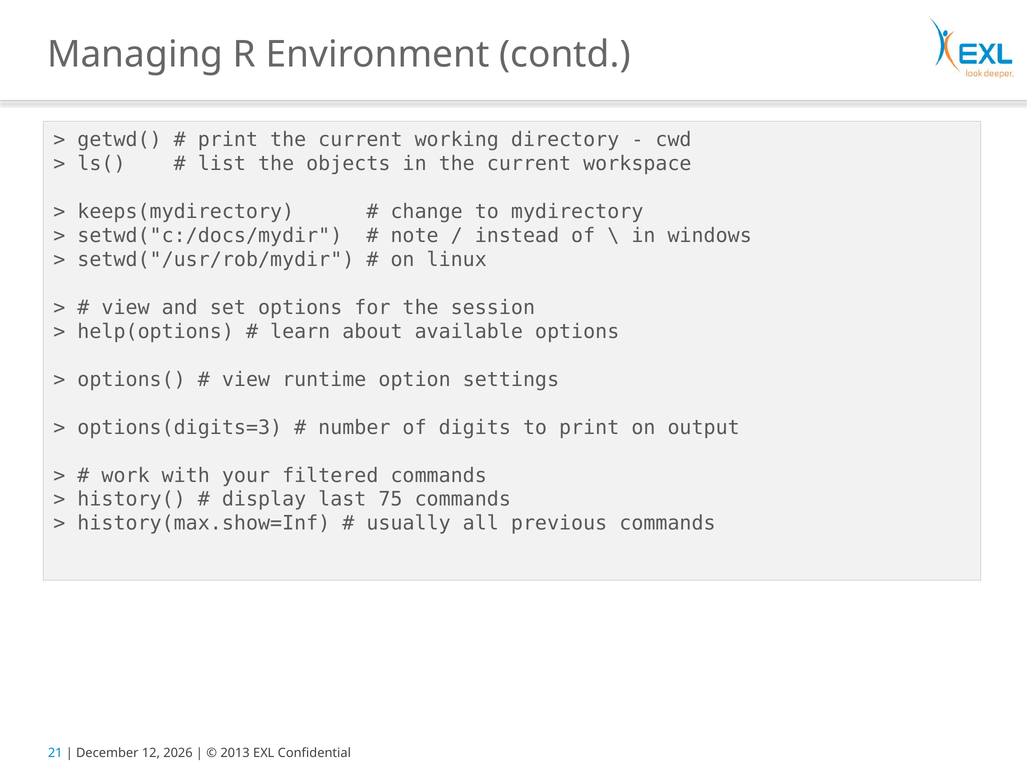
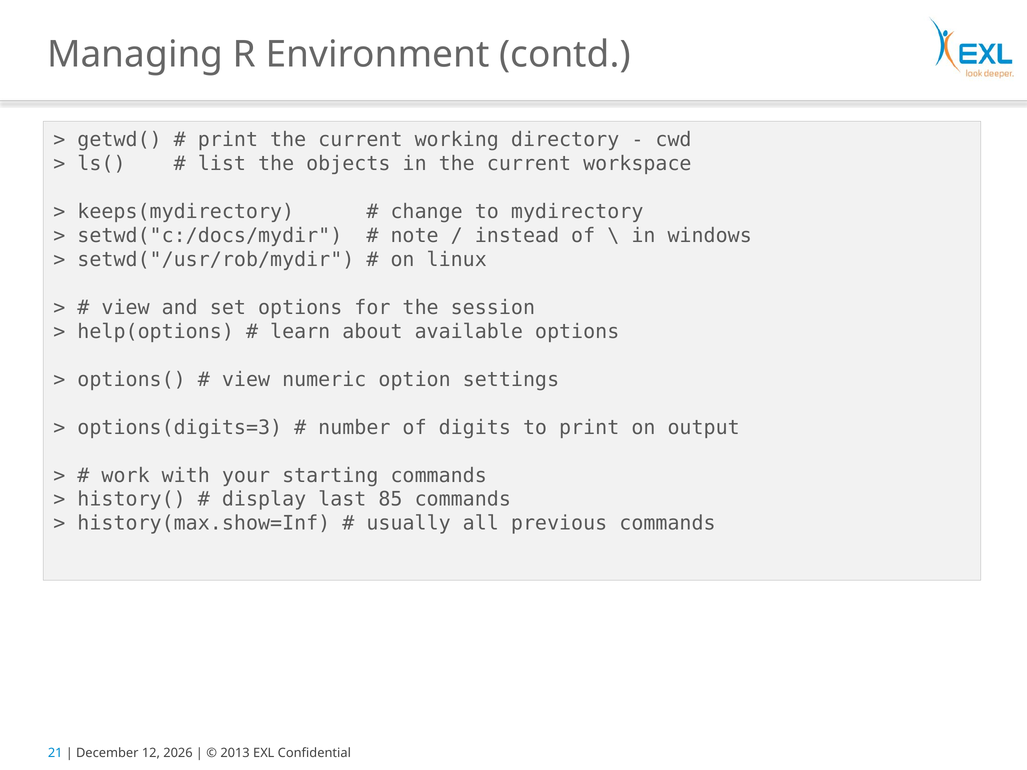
runtime: runtime -> numeric (324, 380)
filtered: filtered -> starting (330, 476)
75: 75 -> 85 (390, 500)
